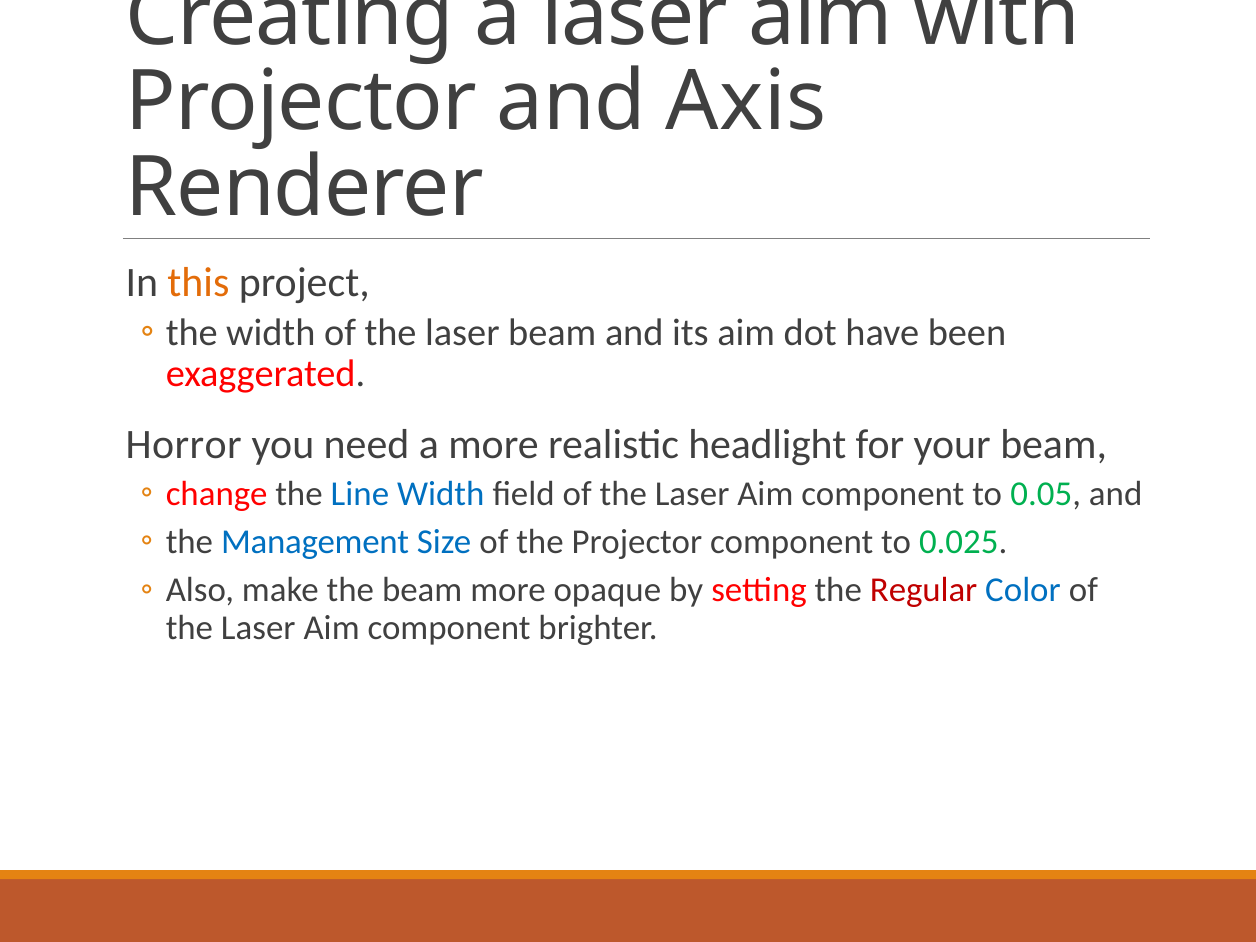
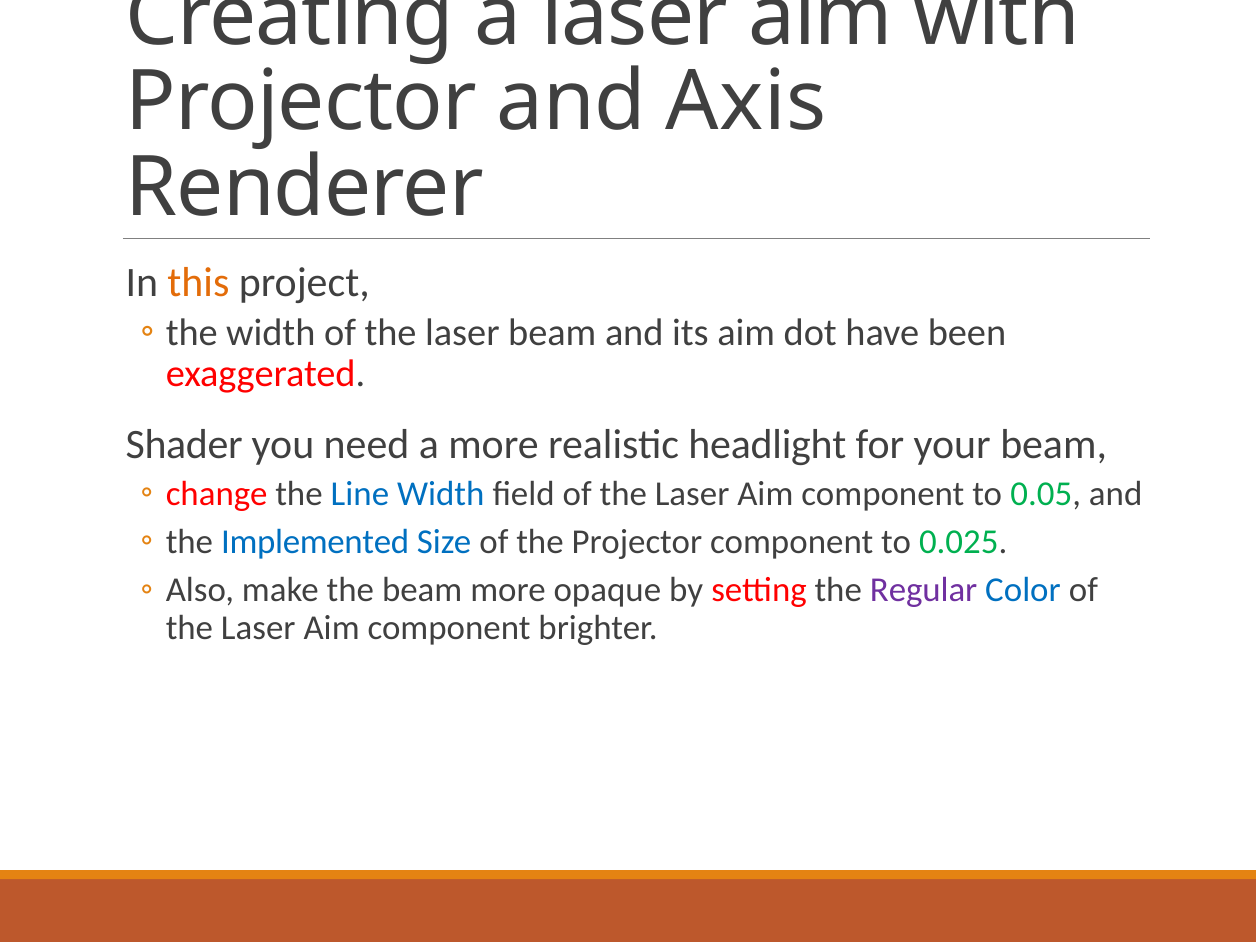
Horror: Horror -> Shader (184, 445)
Management: Management -> Implemented (315, 542)
Regular colour: red -> purple (924, 590)
